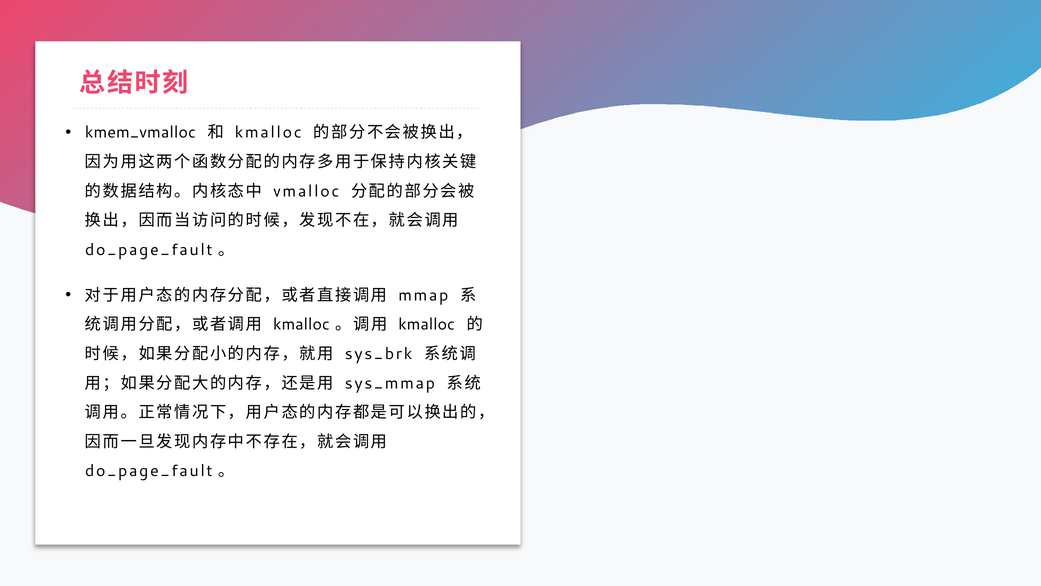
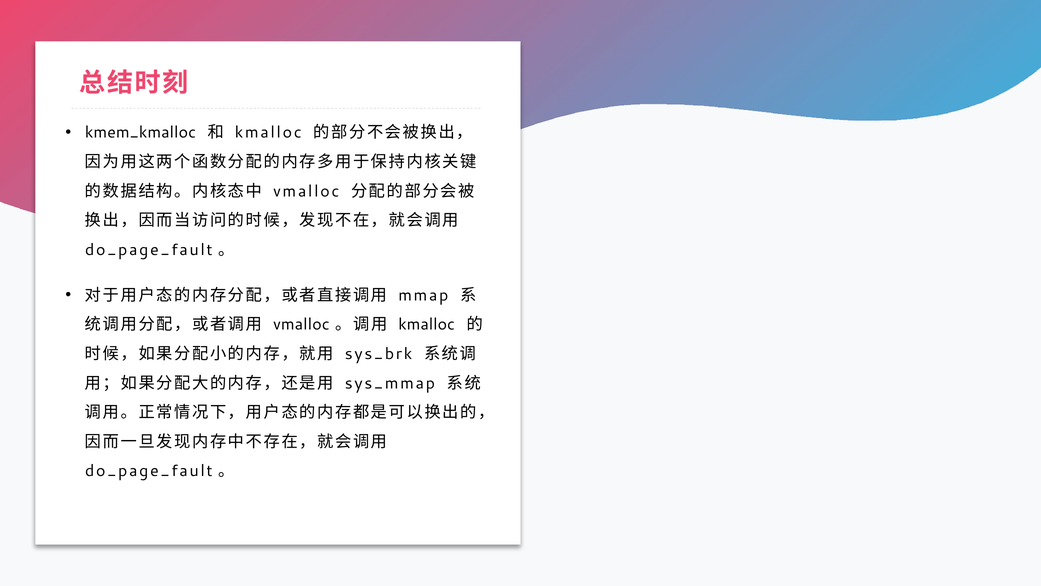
kmem_vmalloc: kmem_vmalloc -> kmem_kmalloc (141, 133)
kmalloc: kmalloc -> vmalloc (301, 324)
